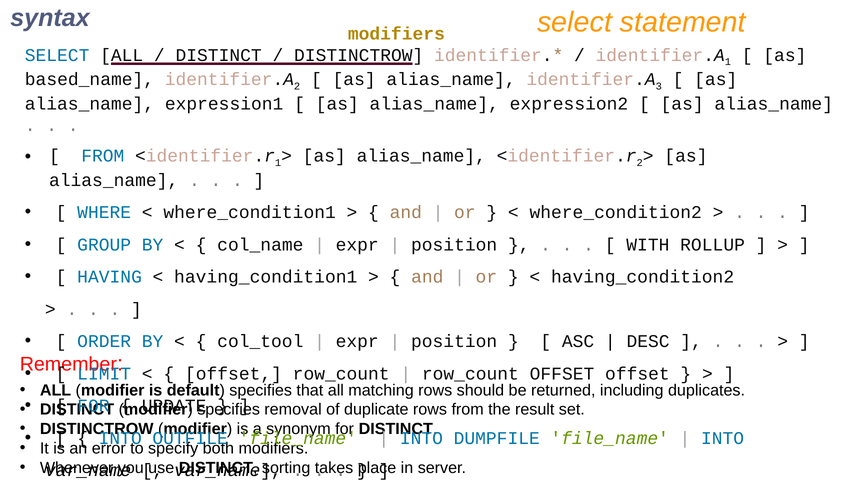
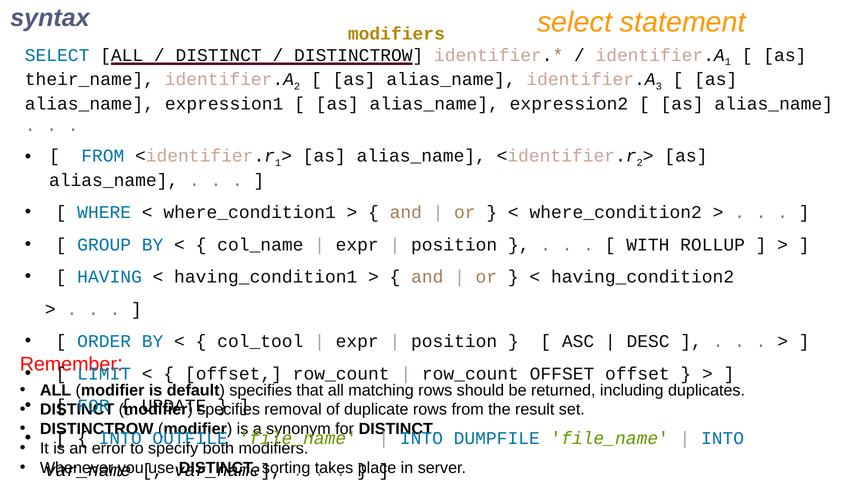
based_name: based_name -> their_name (89, 80)
